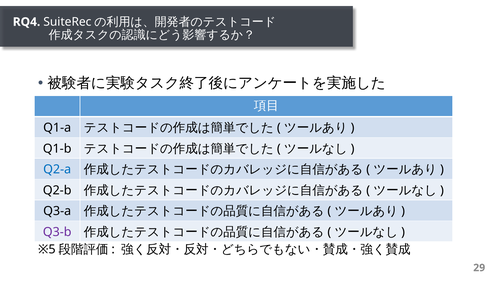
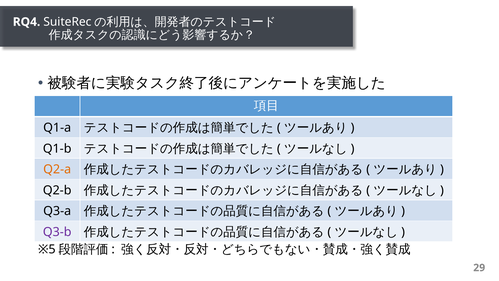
Q2-a colour: blue -> orange (57, 169)
